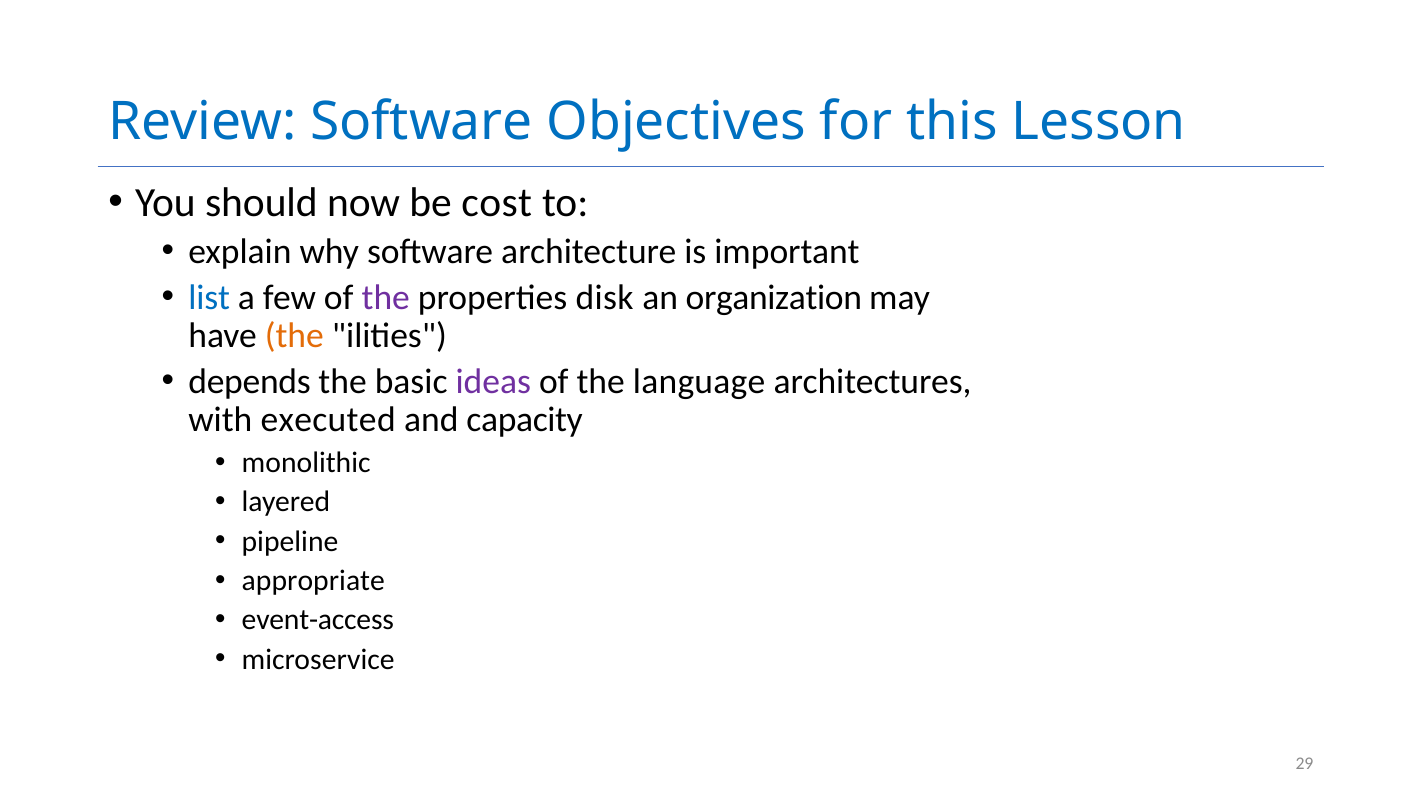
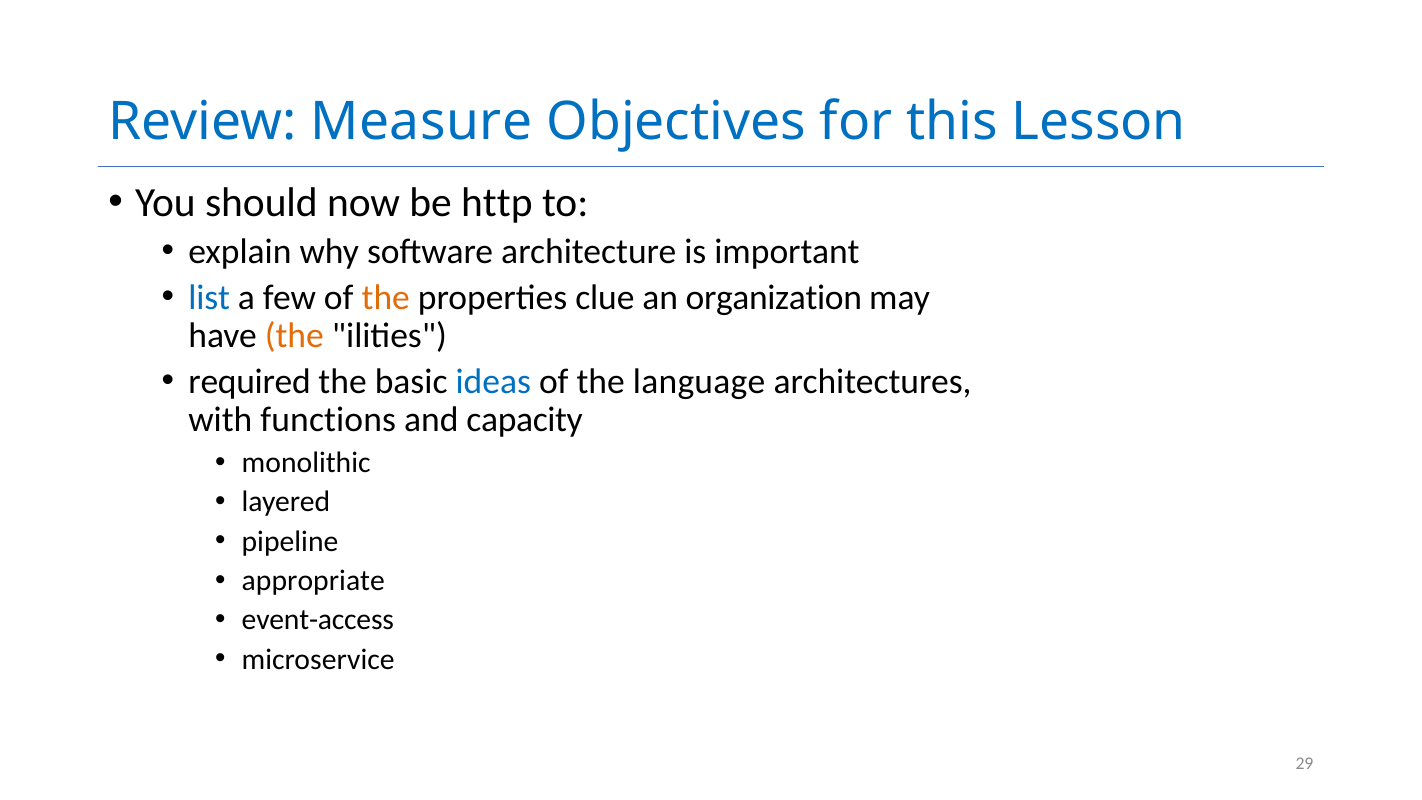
Review Software: Software -> Measure (421, 122)
cost: cost -> http (497, 202)
the colour: purple -> orange (386, 297)
disk: disk -> clue (605, 297)
depends: depends -> required (250, 381)
ideas colour: purple -> blue (493, 381)
executed: executed -> functions (328, 420)
